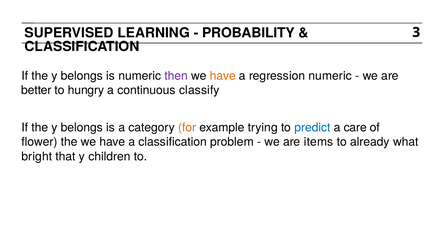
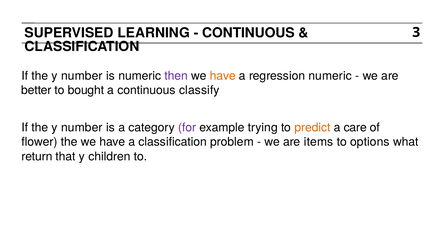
PROBABILITY: PROBABILITY -> CONTINUOUS (248, 33)
belongs: belongs -> number (82, 76)
hungry: hungry -> bought (86, 90)
belongs: belongs -> number (82, 128)
for colour: orange -> purple (187, 128)
predict colour: blue -> orange (312, 128)
already: already -> options (370, 142)
bright: bright -> return (37, 157)
